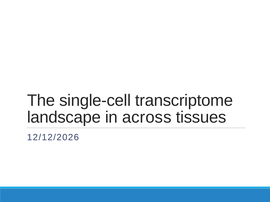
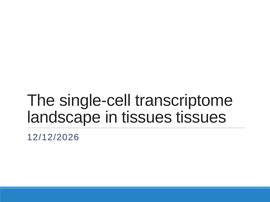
in across: across -> tissues (147, 118)
